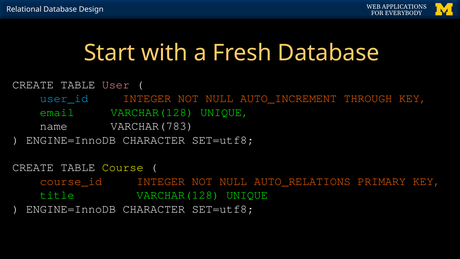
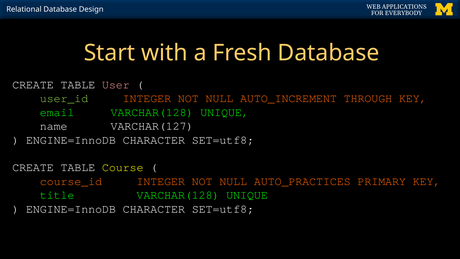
user_id colour: light blue -> light green (64, 98)
VARCHAR(783: VARCHAR(783 -> VARCHAR(127 (152, 126)
AUTO_RELATIONS: AUTO_RELATIONS -> AUTO_PRACTICES (302, 181)
